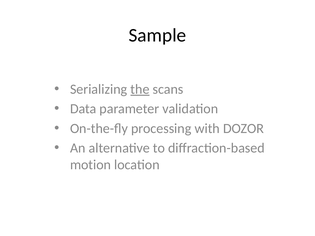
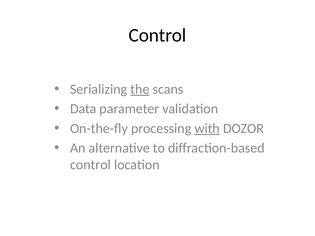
Sample: Sample -> Control (157, 35)
with underline: none -> present (207, 129)
motion: motion -> control (90, 165)
